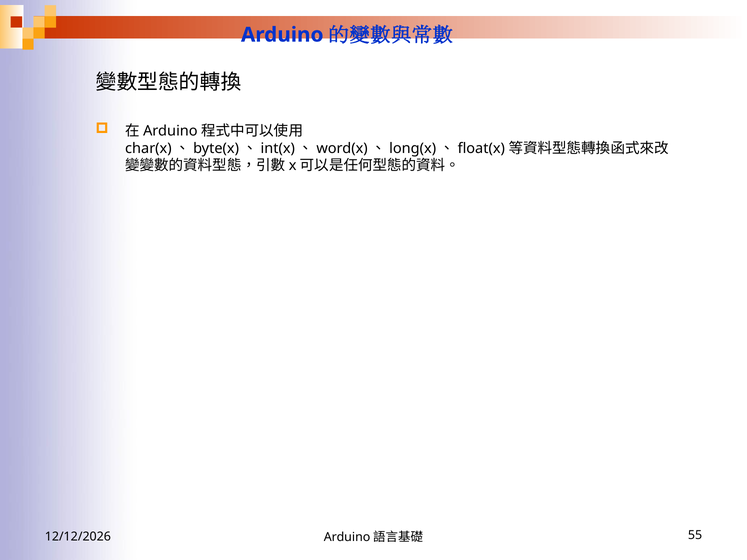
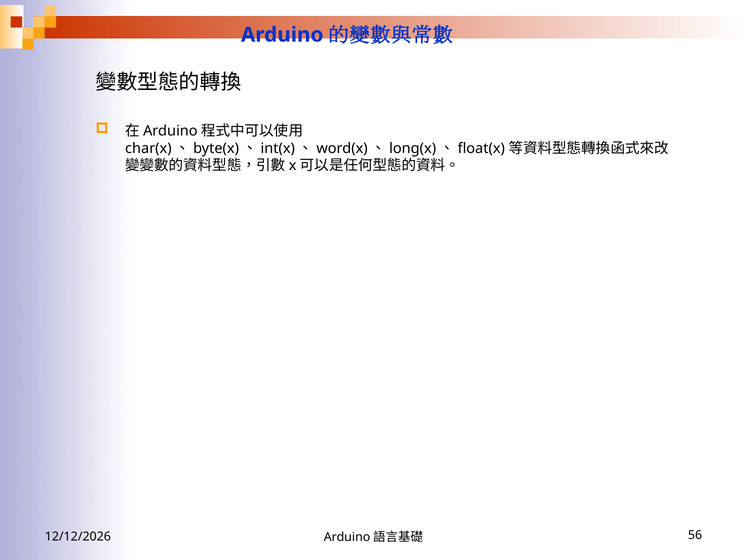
55: 55 -> 56 (695, 535)
